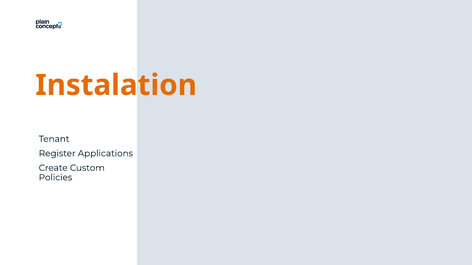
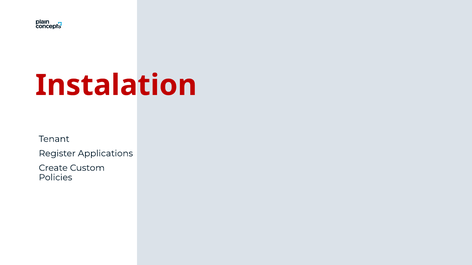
Instalation colour: orange -> red (116, 85)
